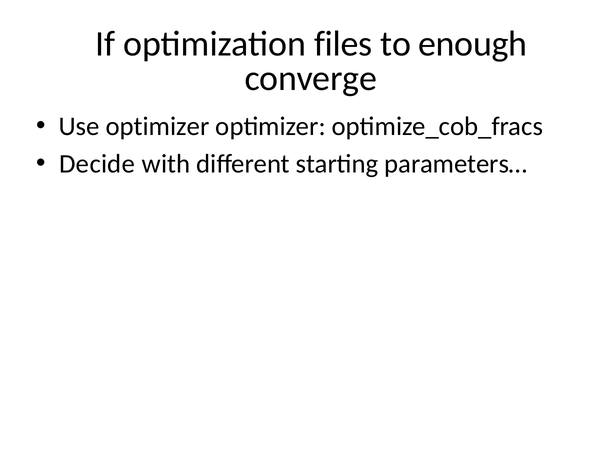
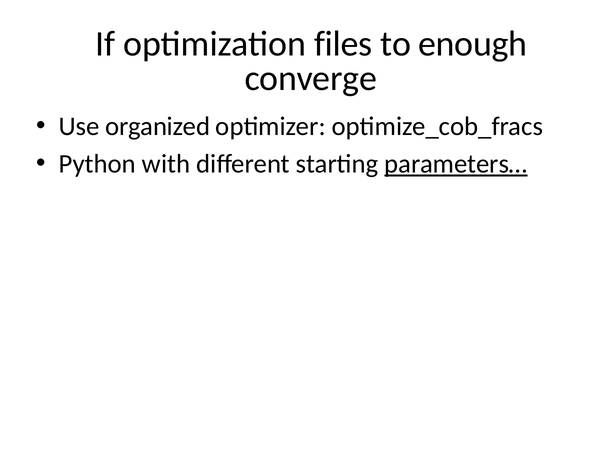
Use optimizer: optimizer -> organized (158, 126)
Decide: Decide -> Python (97, 164)
parameters… underline: none -> present (456, 164)
